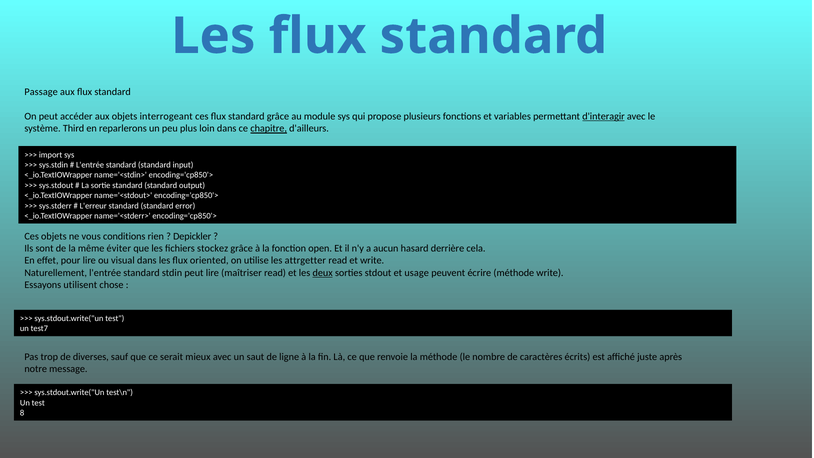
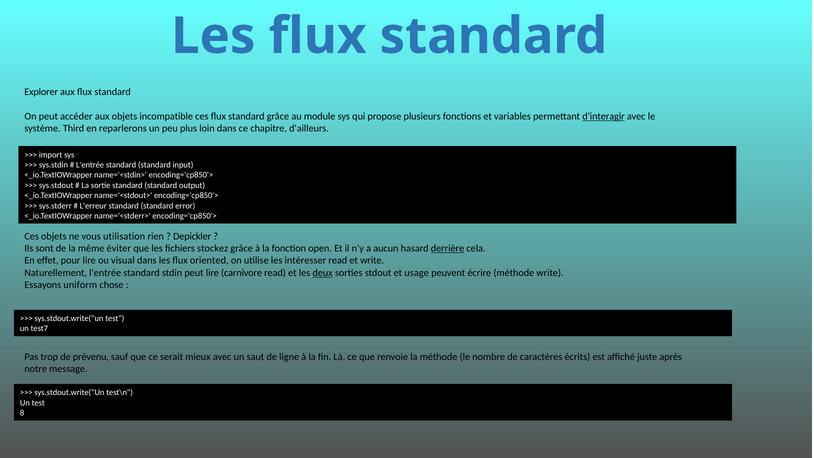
Passage: Passage -> Explorer (41, 92)
interrogeant: interrogeant -> incompatible (166, 116)
chapitre underline: present -> none (269, 129)
conditions: conditions -> utilisation (124, 236)
derrière underline: none -> present (448, 248)
attrgetter: attrgetter -> intéresser (305, 261)
maîtriser: maîtriser -> carnivore (242, 273)
utilisent: utilisent -> uniform (80, 285)
diverses: diverses -> prévenu (91, 357)
